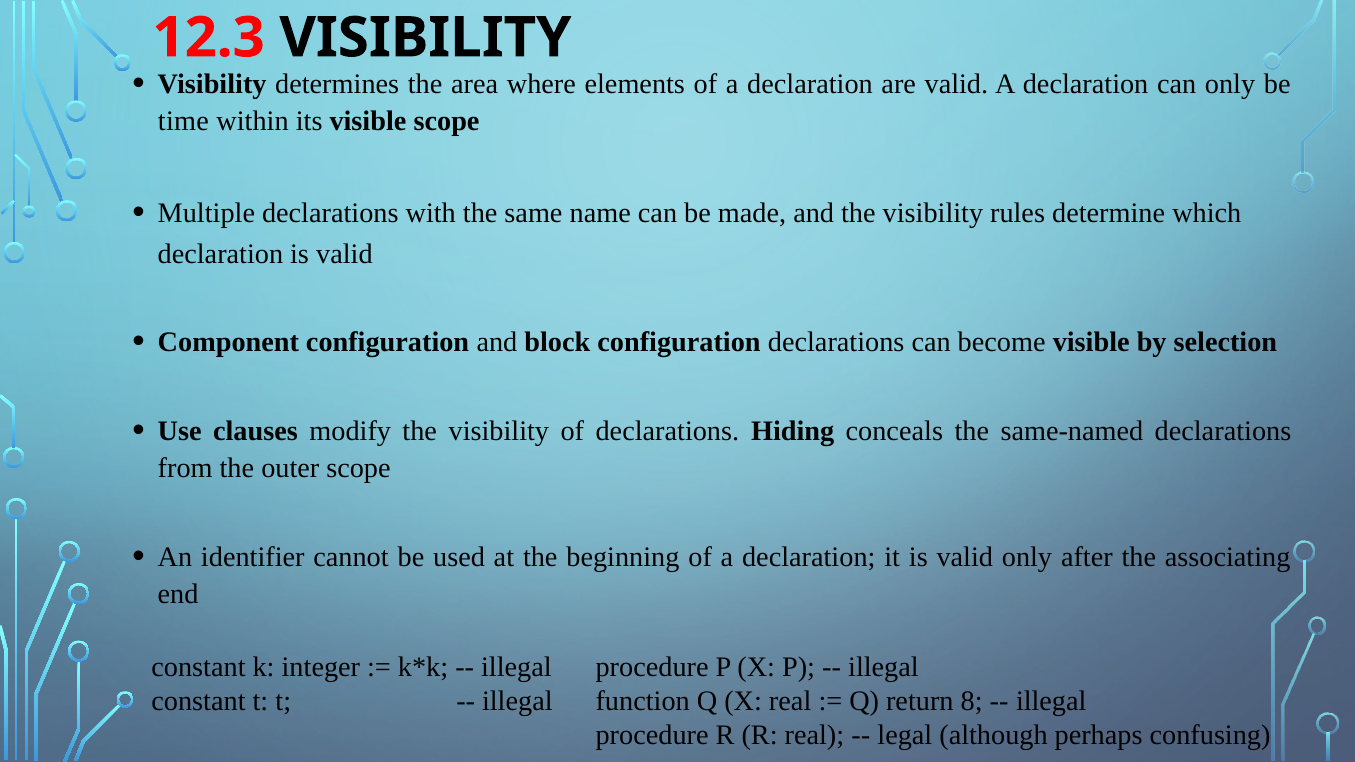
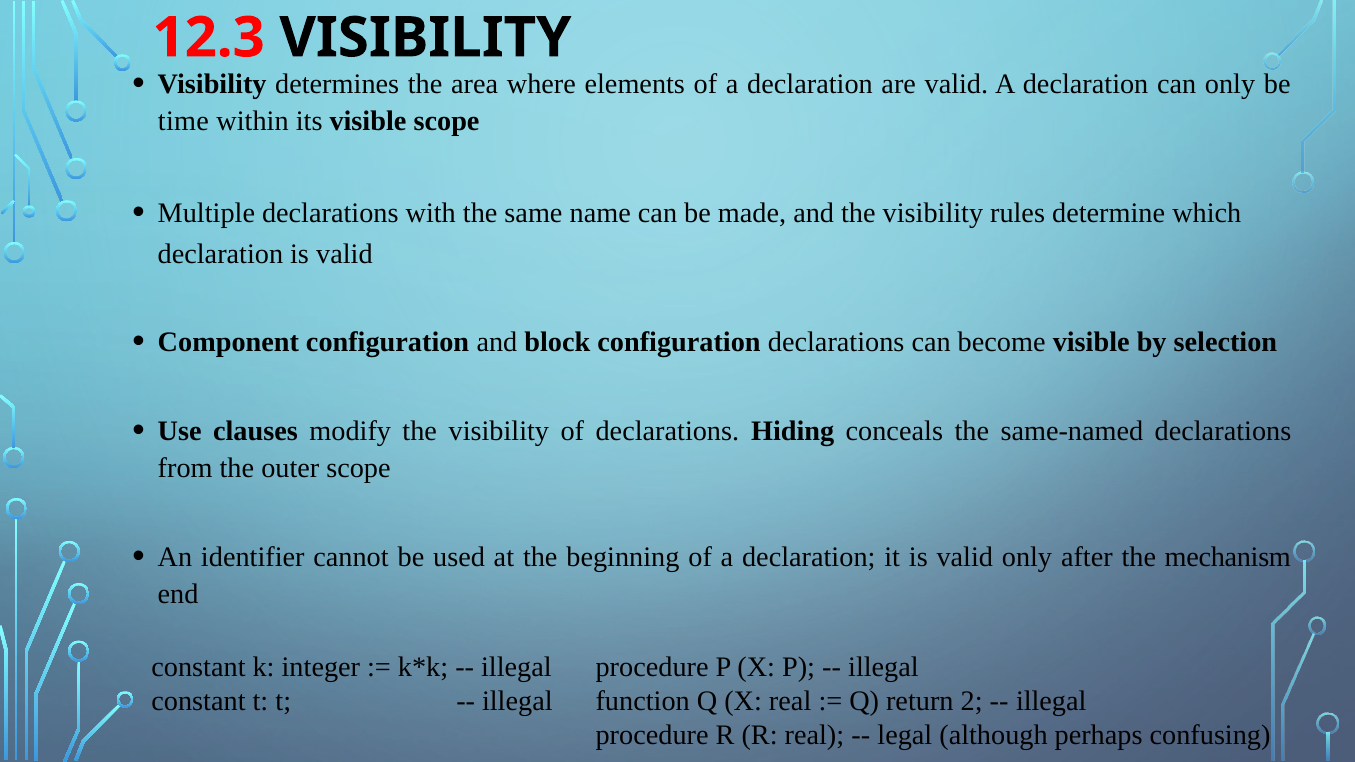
associating: associating -> mechanism (1228, 557)
8: 8 -> 2 (972, 701)
